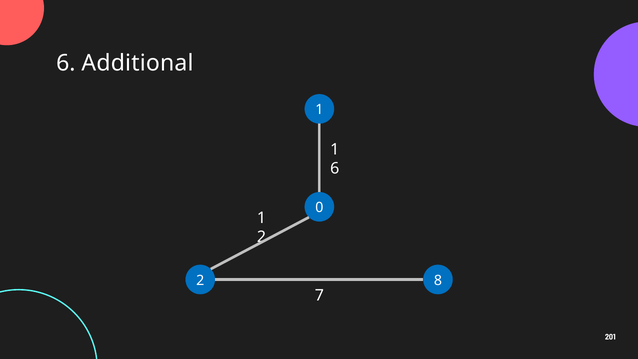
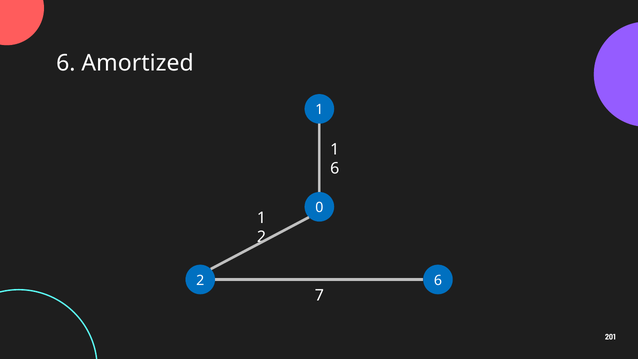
Additional: Additional -> Amortized (138, 63)
2 8: 8 -> 6 (438, 280)
